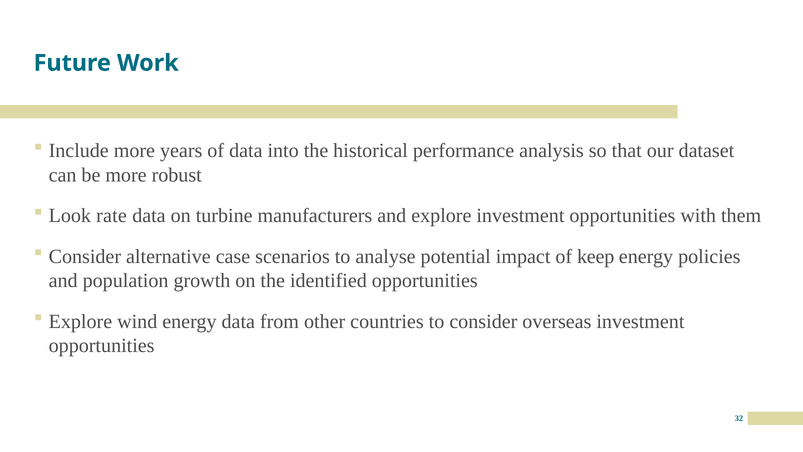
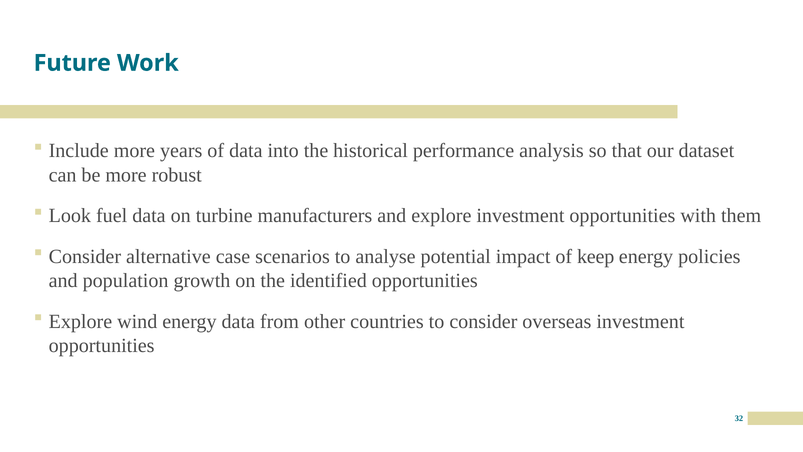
rate: rate -> fuel (112, 216)
